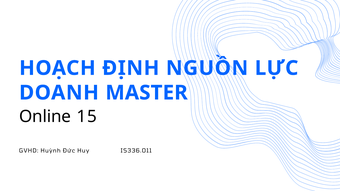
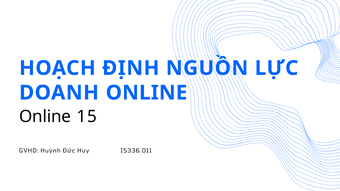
DOANH MASTER: MASTER -> ONLINE (147, 93)
